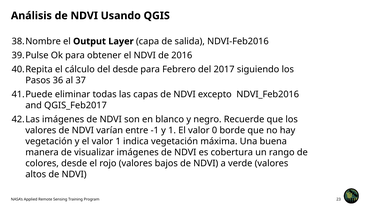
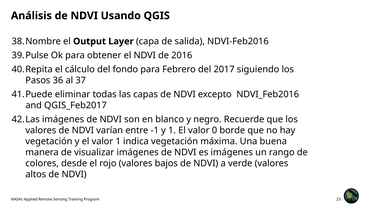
del desde: desde -> fondo (125, 69)
es cobertura: cobertura -> imágenes (232, 152)
